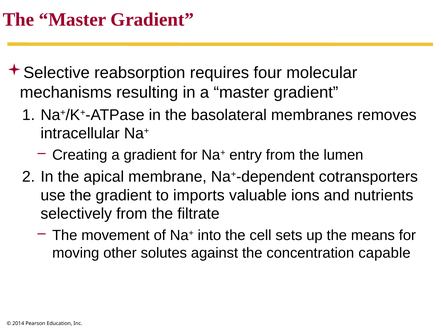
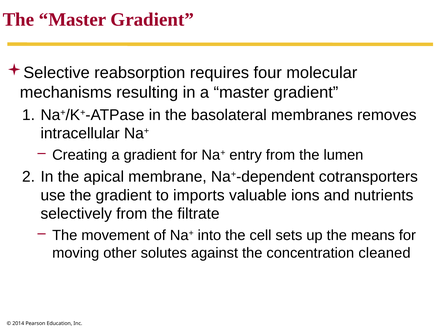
capable: capable -> cleaned (384, 253)
